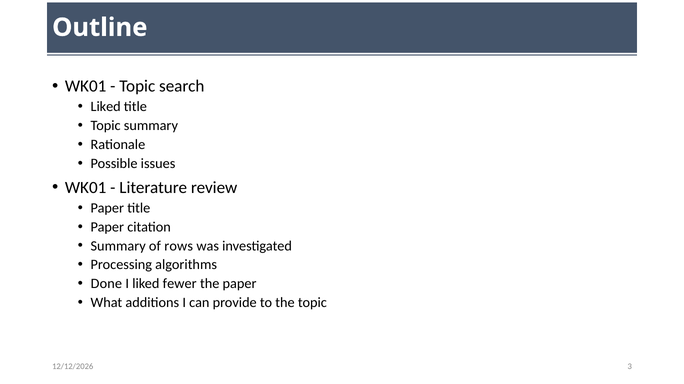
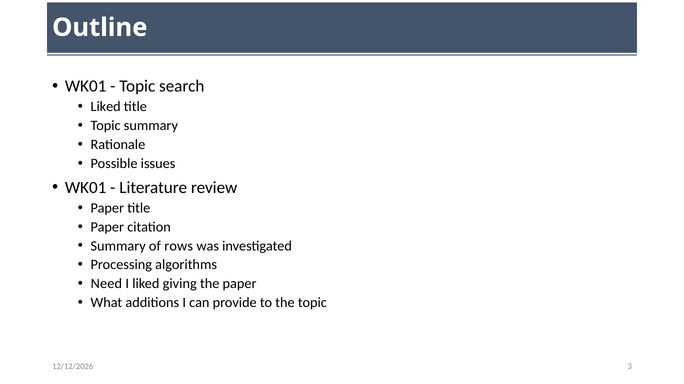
Done: Done -> Need (106, 284)
fewer: fewer -> giving (180, 284)
